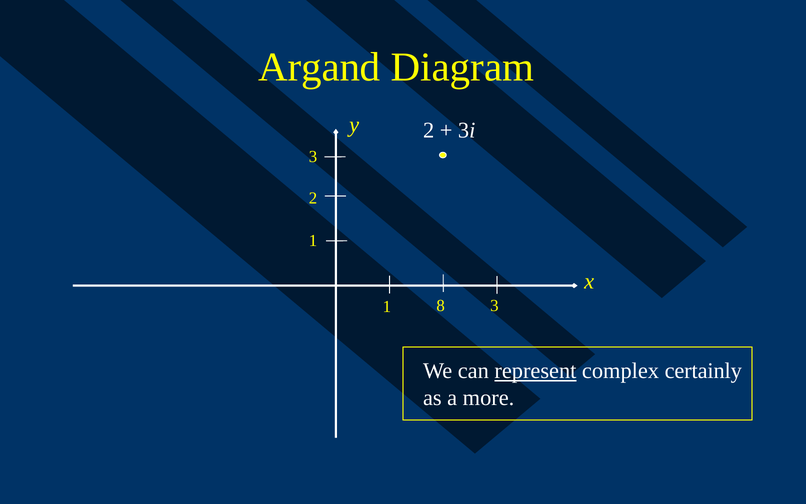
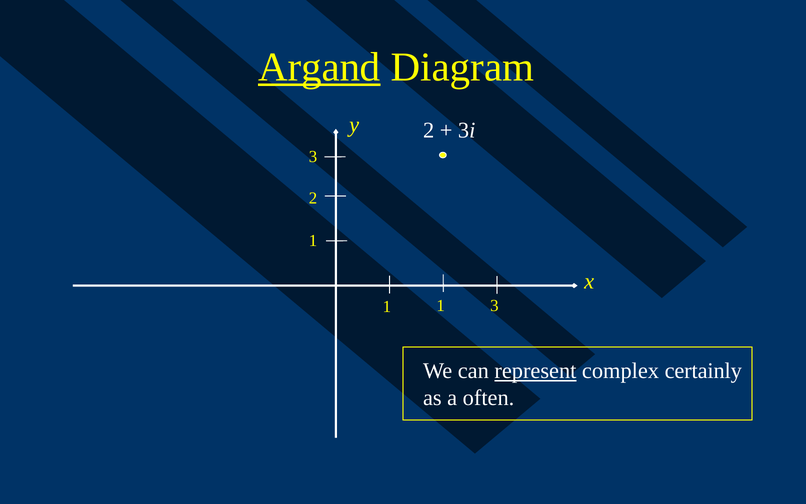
Argand underline: none -> present (319, 67)
1 8: 8 -> 1 (441, 306)
more: more -> often (489, 398)
